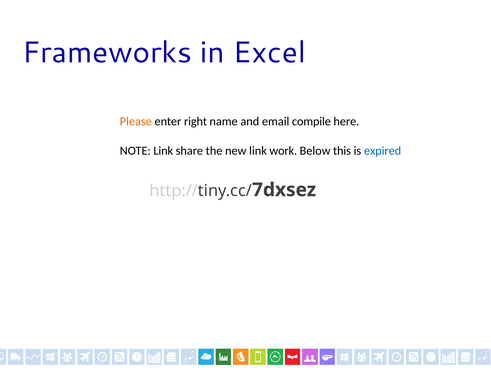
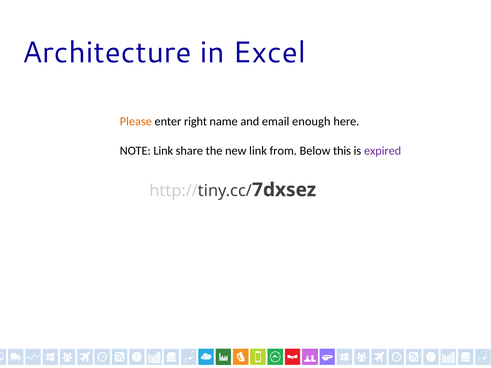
Frameworks: Frameworks -> Architecture (107, 53)
compile: compile -> enough (311, 122)
work: work -> from (283, 151)
expired colour: blue -> purple (383, 151)
